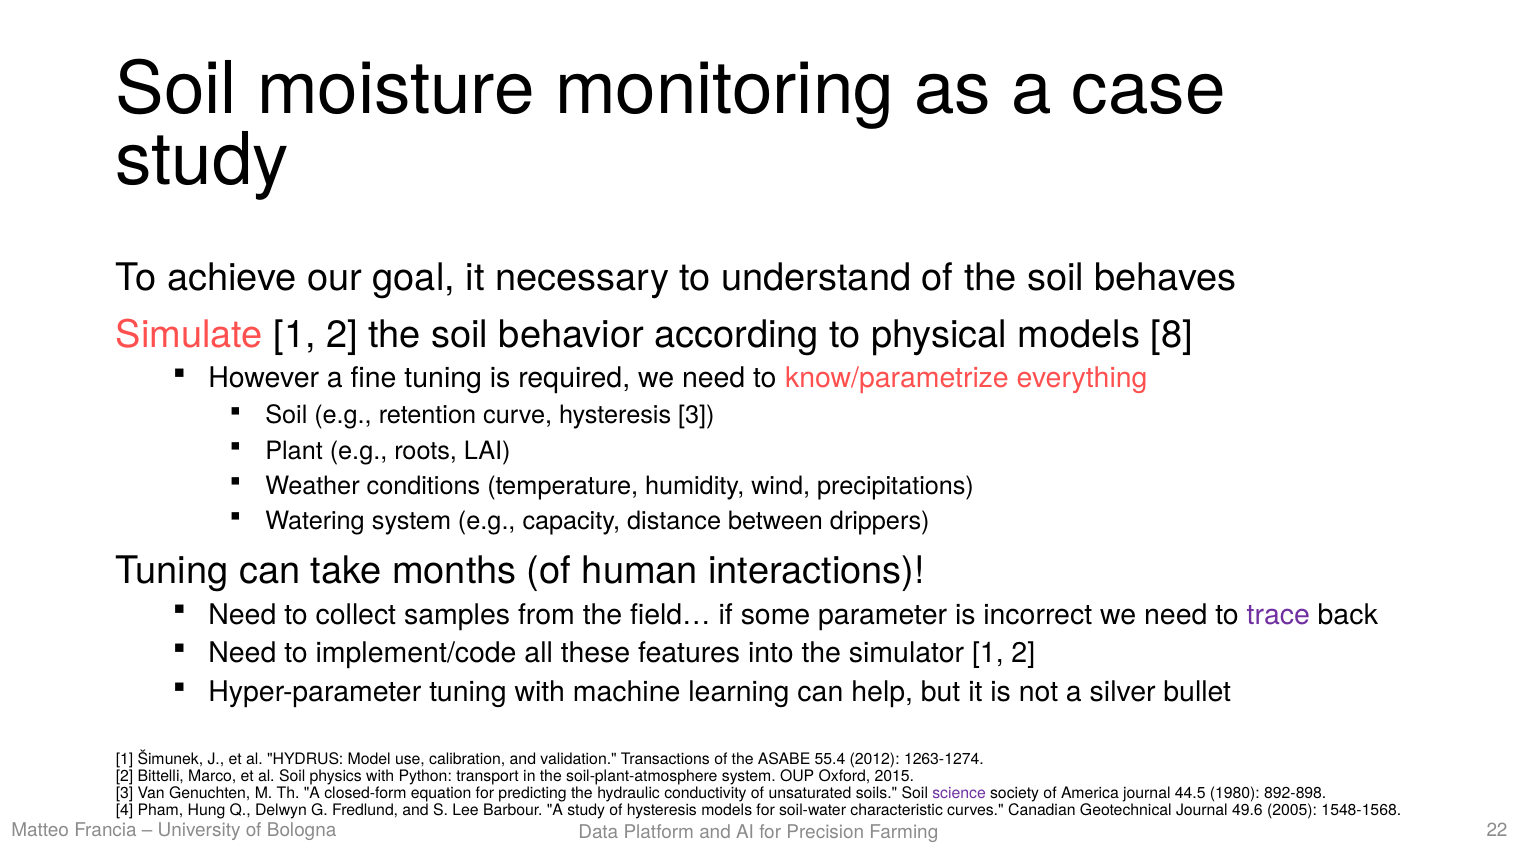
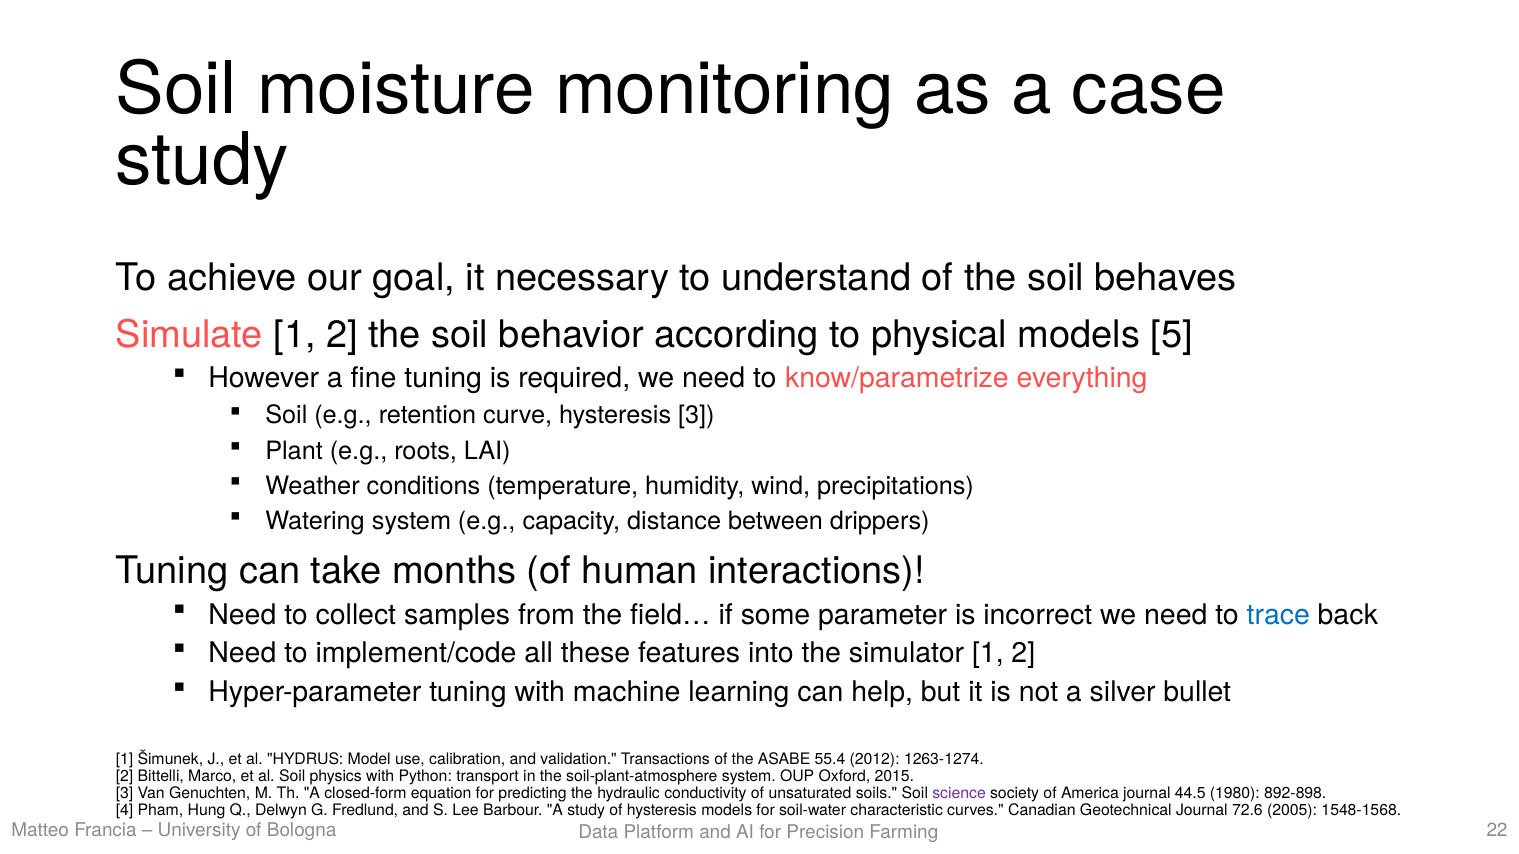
8: 8 -> 5 (1172, 335)
trace colour: purple -> blue (1278, 615)
49.6: 49.6 -> 72.6 (1247, 811)
